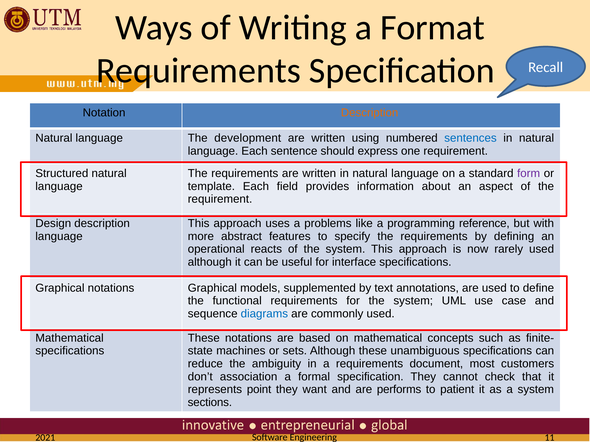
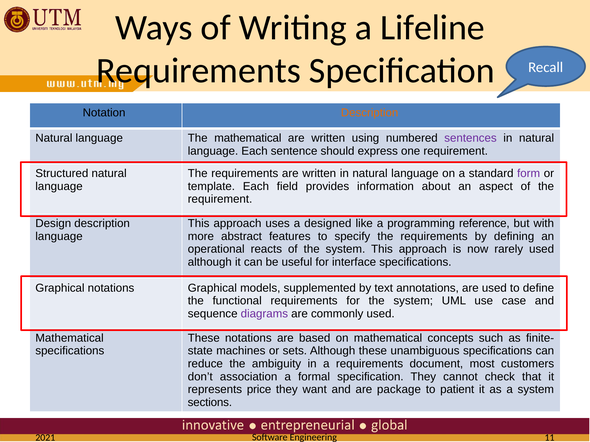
Format: Format -> Lifeline (432, 28)
The development: development -> mathematical (248, 138)
sentences colour: blue -> purple (471, 138)
problems: problems -> designed (328, 224)
diagrams colour: blue -> purple (264, 314)
point: point -> price (259, 390)
performs: performs -> package (399, 390)
